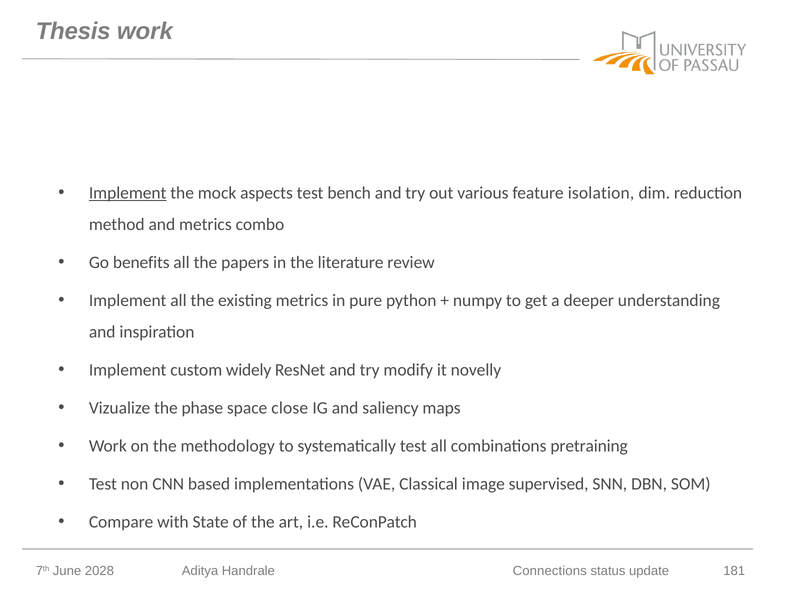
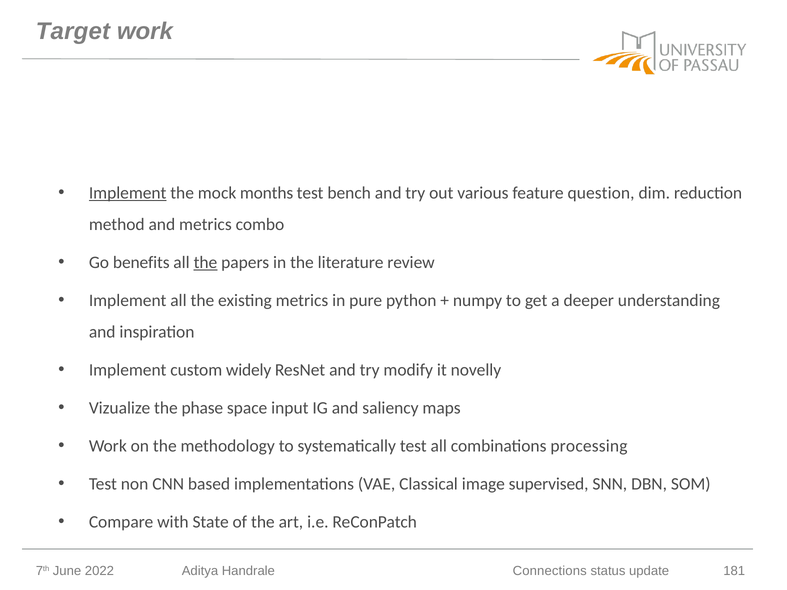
Thesis: Thesis -> Target (73, 32)
aspects: aspects -> months (267, 193)
isolation: isolation -> question (601, 193)
the underline: none -> present (205, 263)
close: close -> input (290, 408)
pretraining: pretraining -> processing (589, 446)
2028: 2028 -> 2022 (99, 571)
